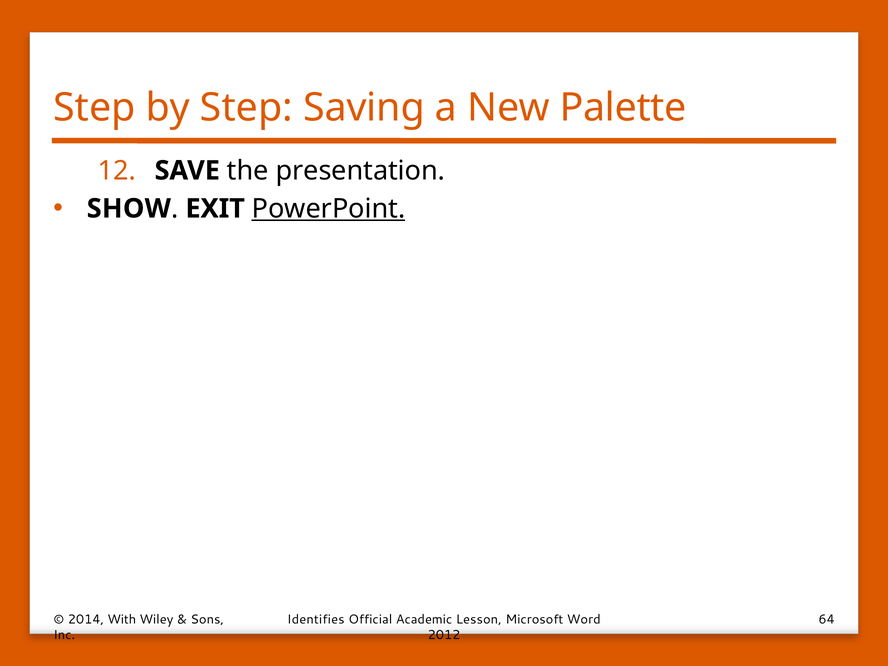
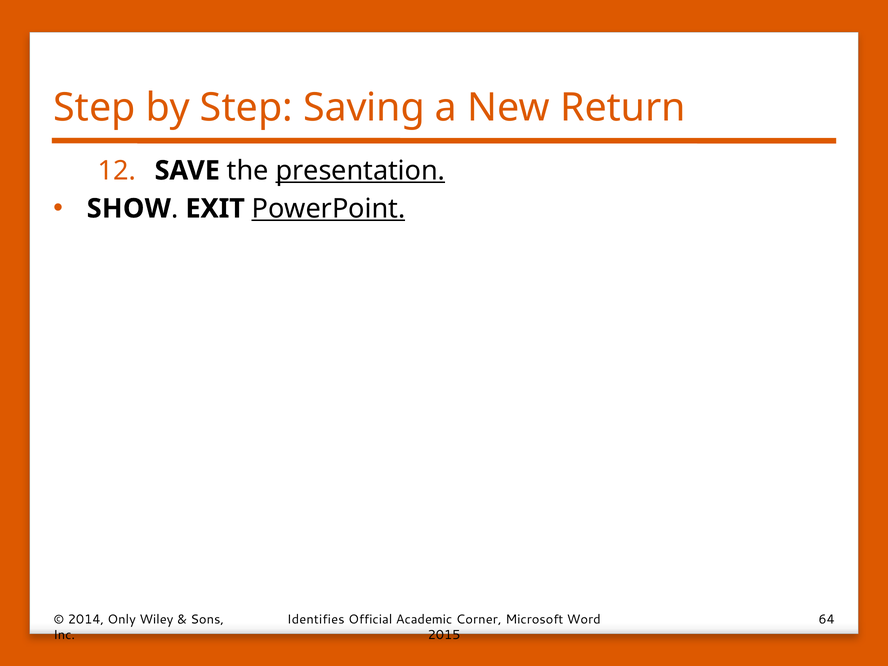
Palette: Palette -> Return (623, 108)
presentation underline: none -> present (360, 171)
With: With -> Only (122, 620)
Lesson: Lesson -> Corner (479, 620)
2012: 2012 -> 2015 (444, 635)
